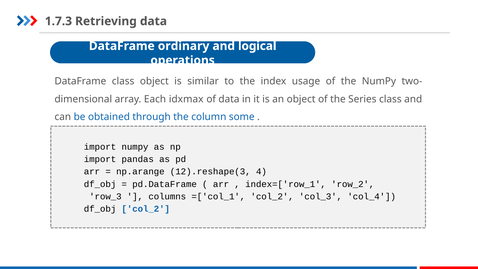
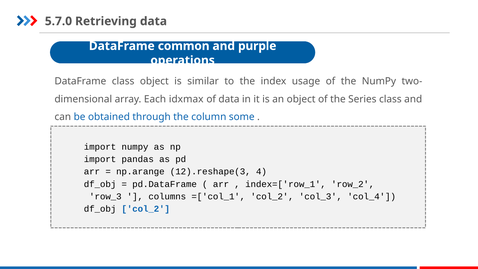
1.7.3: 1.7.3 -> 5.7.0 (58, 21)
ordinary: ordinary -> common (184, 46)
logical: logical -> purple (257, 46)
